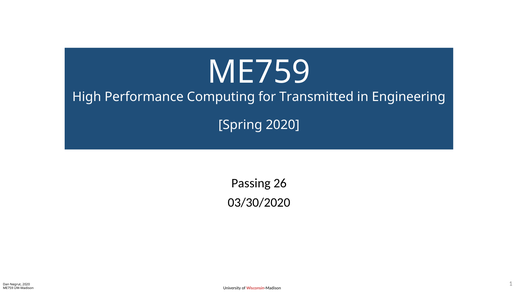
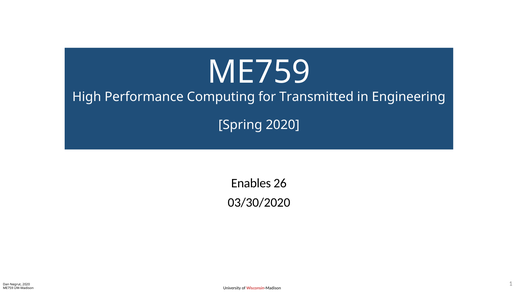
Passing: Passing -> Enables (251, 183)
